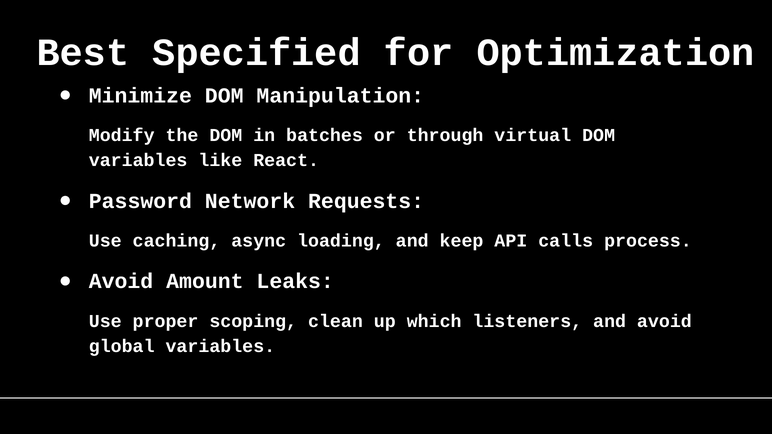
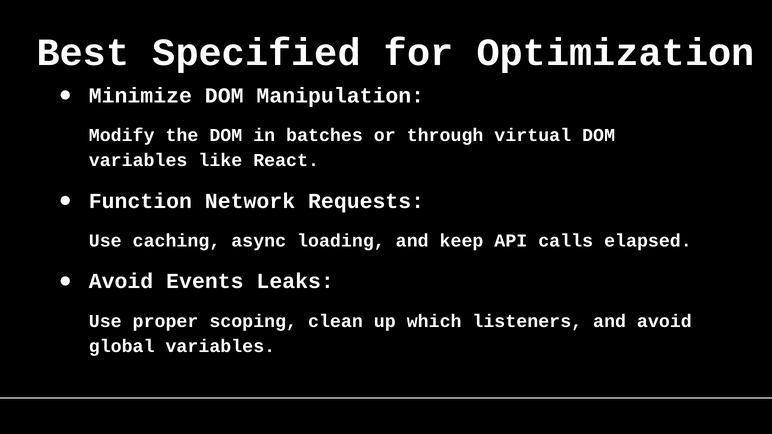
Password: Password -> Function (140, 201)
process: process -> elapsed (648, 241)
Amount: Amount -> Events (205, 282)
